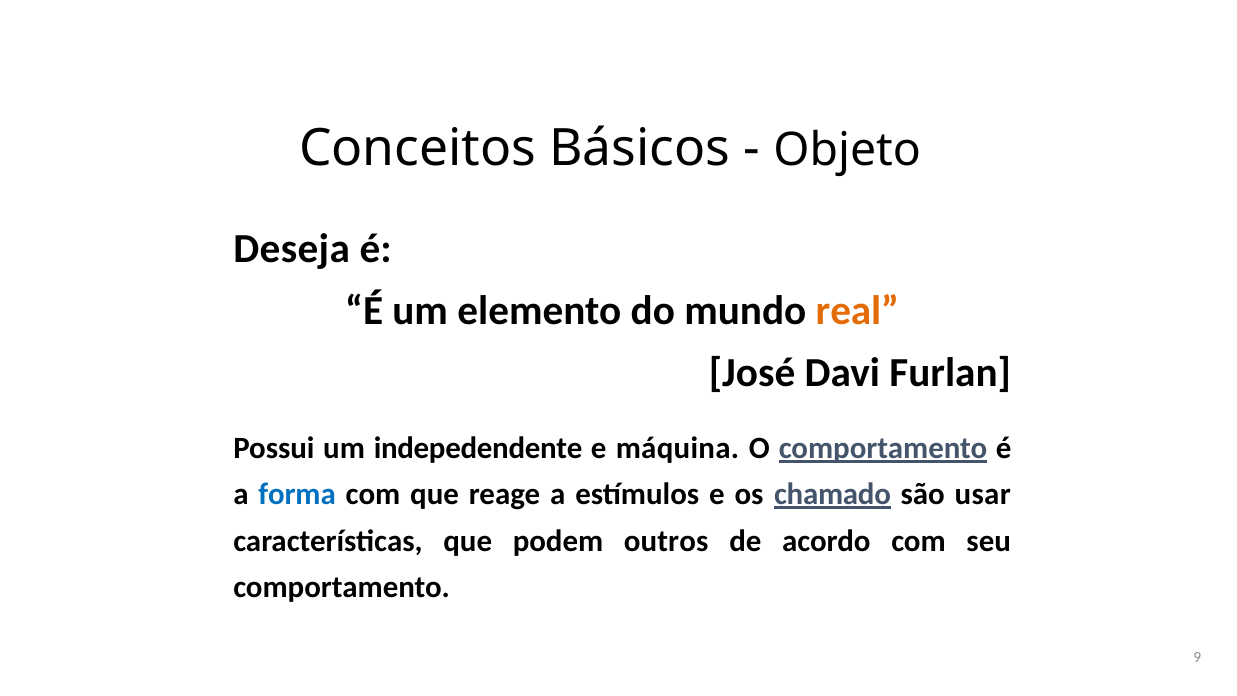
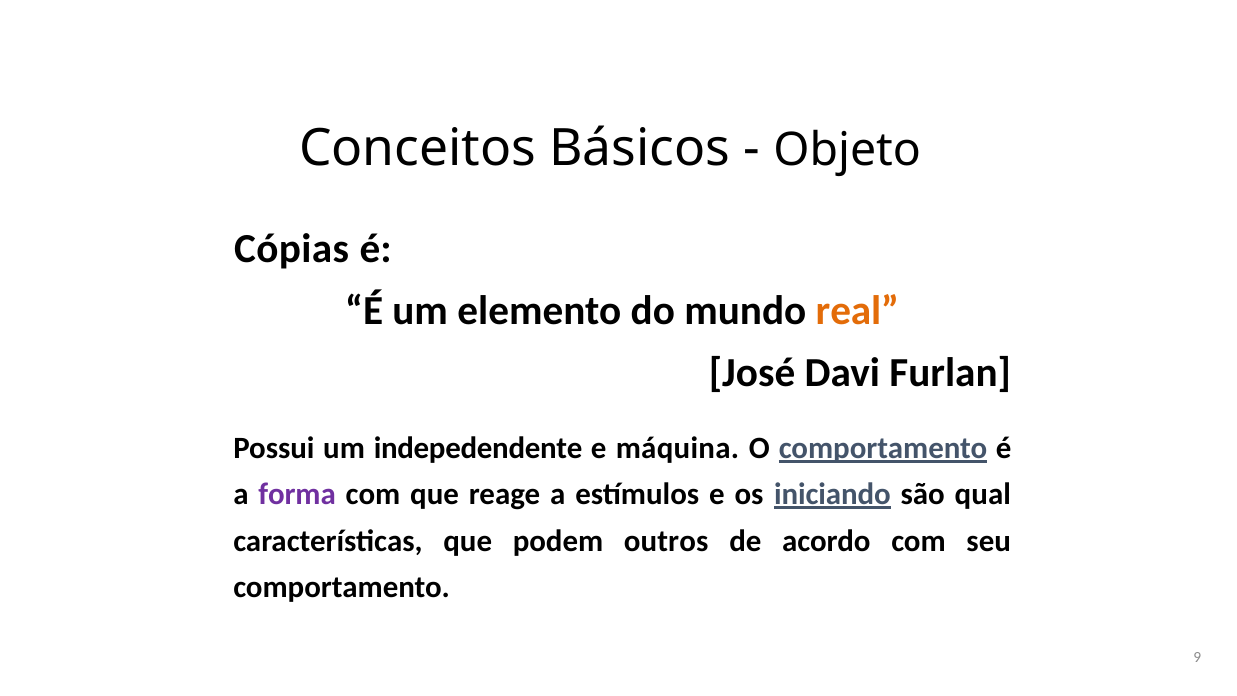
Deseja: Deseja -> Cópias (292, 249)
forma colour: blue -> purple (297, 494)
chamado: chamado -> iniciando (832, 494)
usar: usar -> qual (983, 494)
